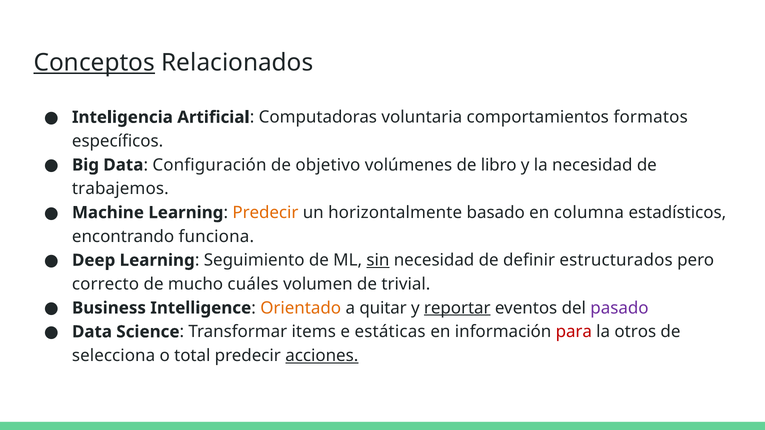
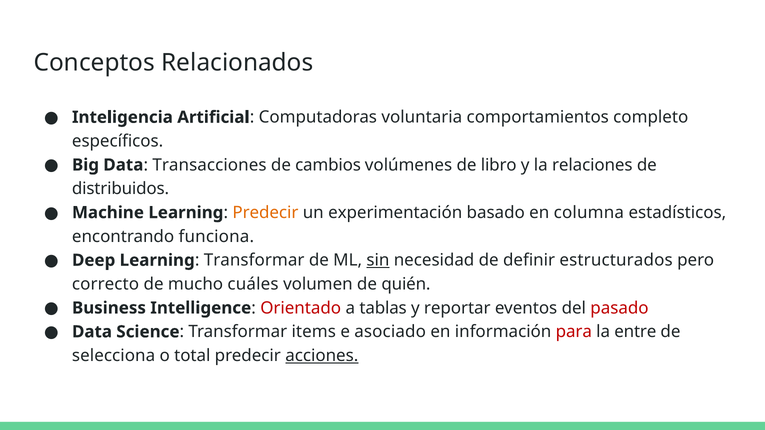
Conceptos underline: present -> none (94, 63)
formatos: formatos -> completo (651, 117)
Configuración: Configuración -> Transacciones (209, 165)
objetivo: objetivo -> cambios (328, 165)
la necesidad: necesidad -> relaciones (592, 165)
trabajemos: trabajemos -> distribuidos (121, 189)
horizontalmente: horizontalmente -> experimentación (395, 213)
Seguimiento: Seguimiento -> Transformar (254, 260)
trivial: trivial -> quién (406, 284)
Orientado colour: orange -> red (301, 308)
quitar: quitar -> tablas (383, 308)
reportar underline: present -> none (457, 308)
pasado colour: purple -> red (619, 308)
estáticas: estáticas -> asociado (390, 332)
otros: otros -> entre (635, 332)
